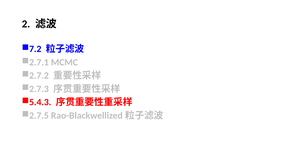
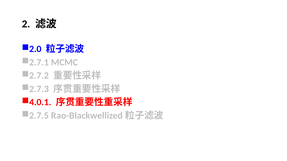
7.2: 7.2 -> 2.0 (35, 49)
5.4.3: 5.4.3 -> 4.0.1 (40, 102)
